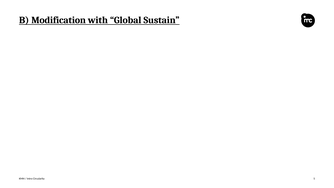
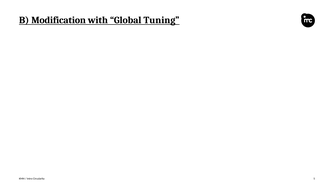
Sustain: Sustain -> Tuning (161, 20)
